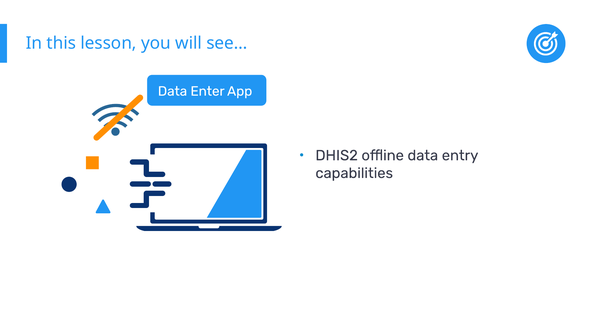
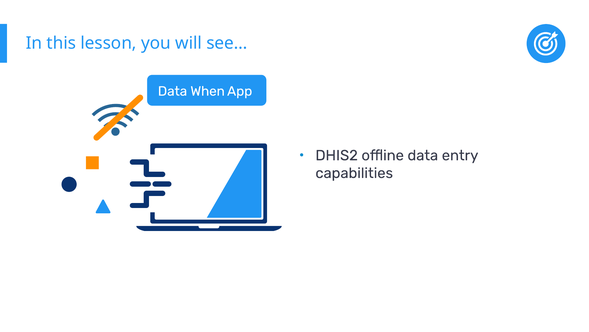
Enter: Enter -> When (208, 91)
